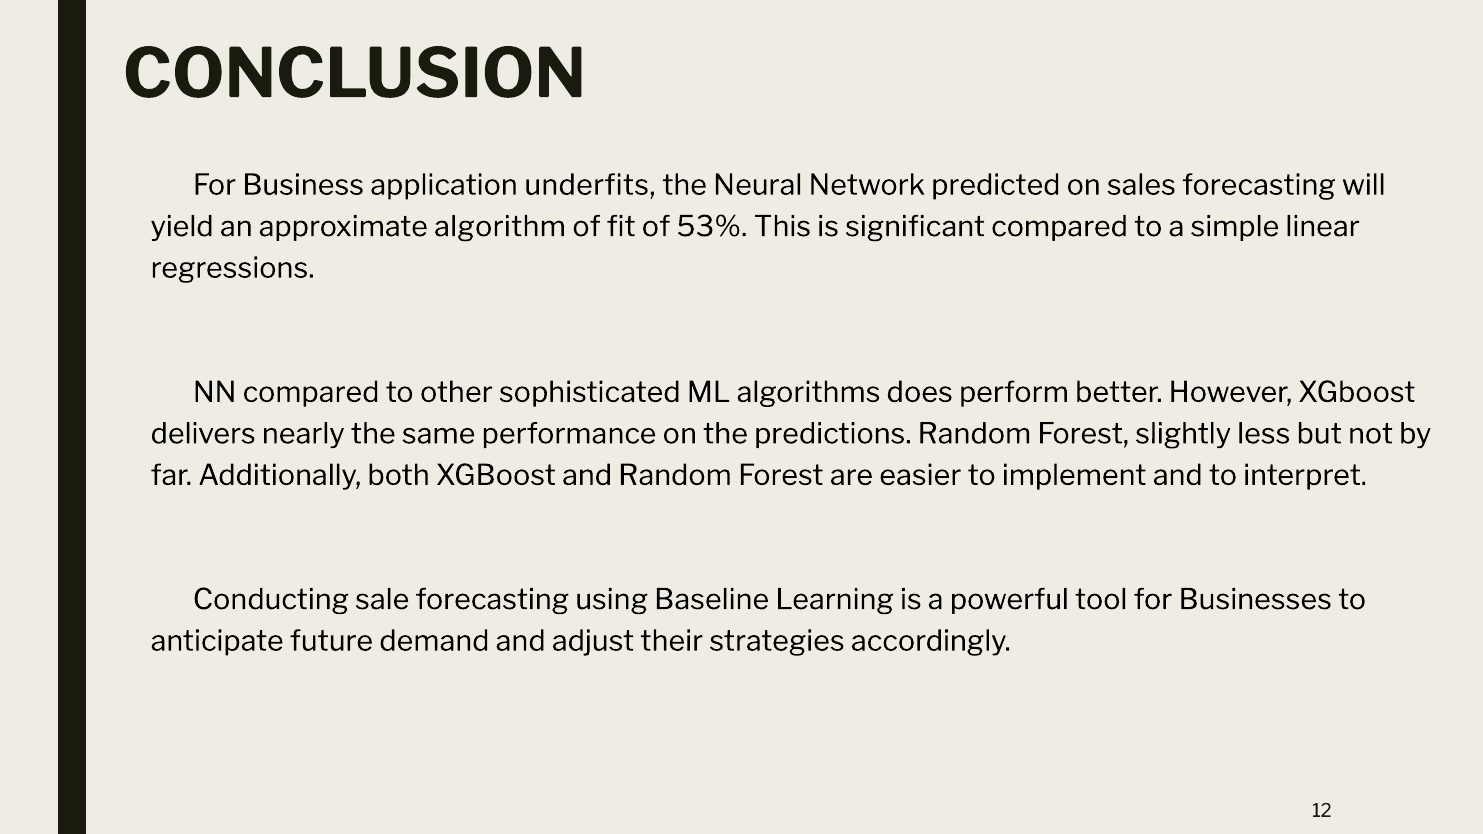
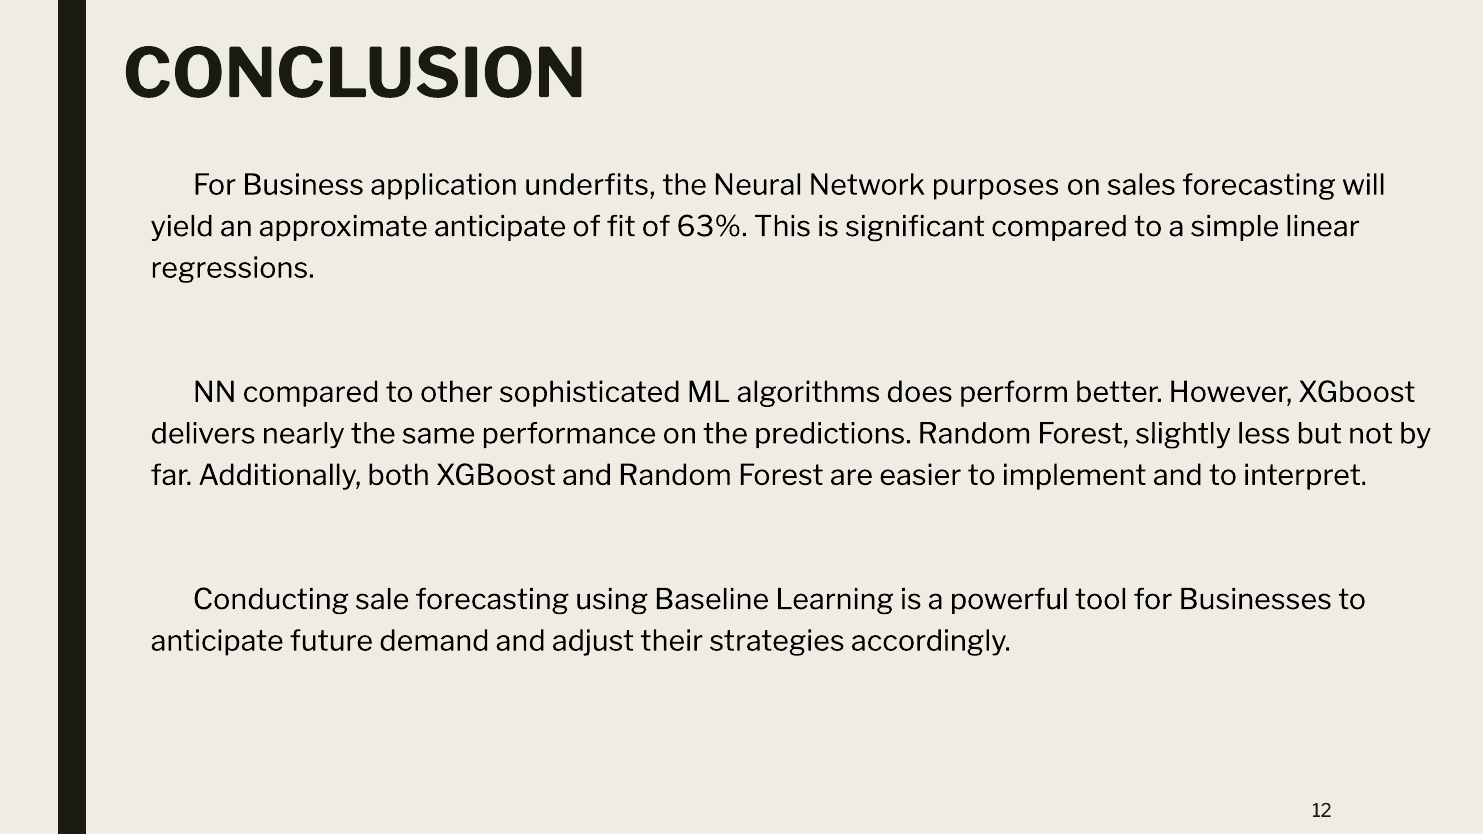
predicted: predicted -> purposes (996, 185)
approximate algorithm: algorithm -> anticipate (500, 227)
53%: 53% -> 63% (712, 227)
